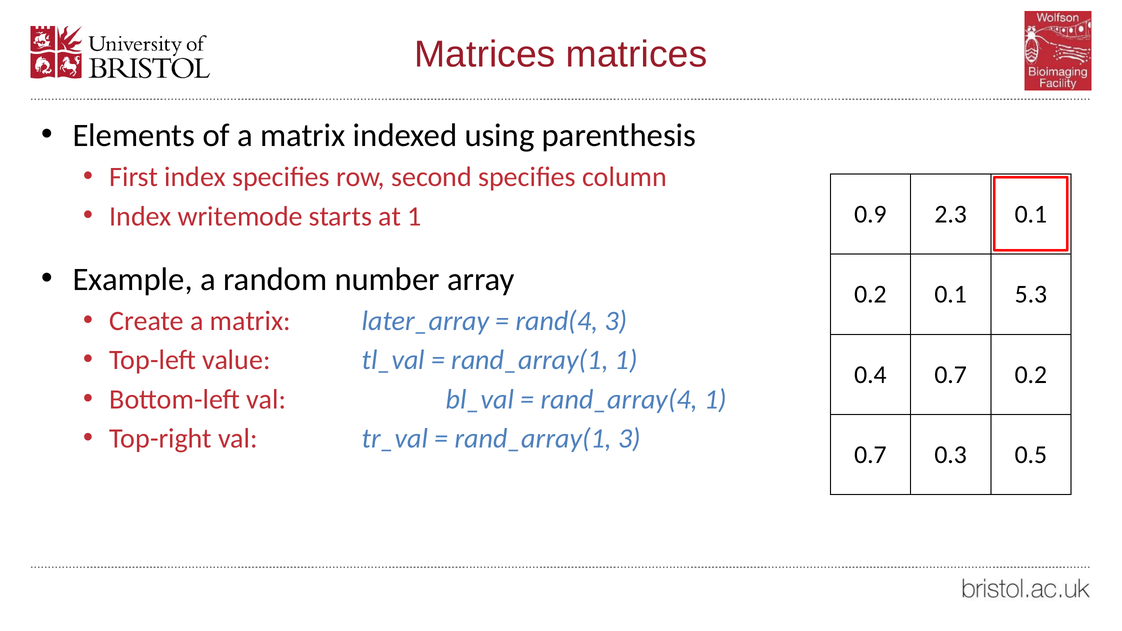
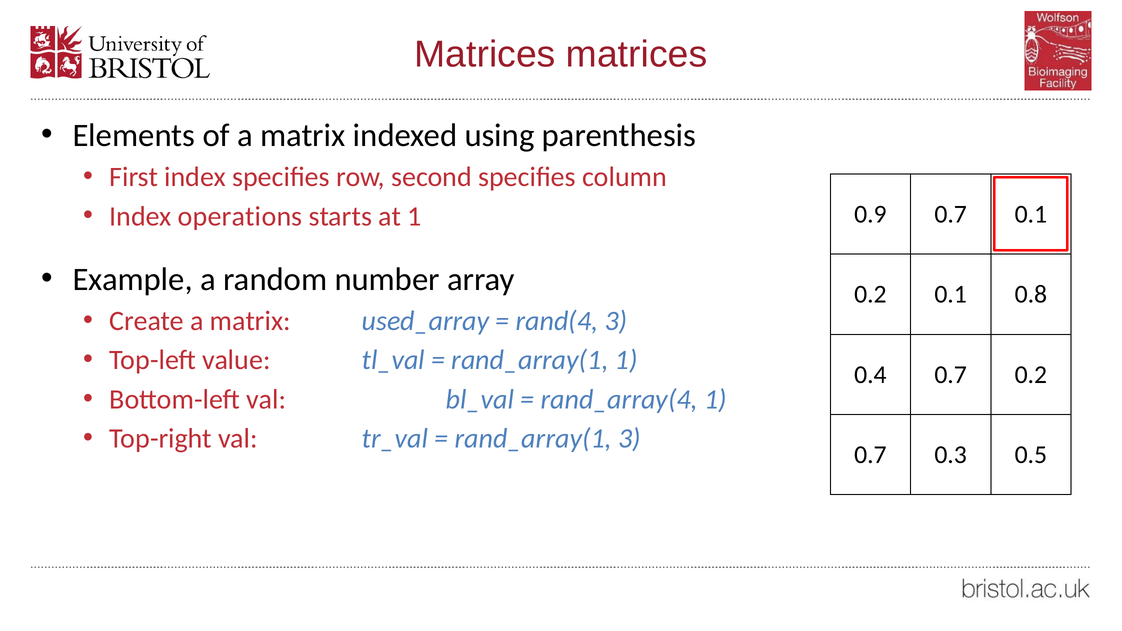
writemode: writemode -> operations (240, 216)
0.9 2.3: 2.3 -> 0.7 (951, 214)
5.3: 5.3 -> 0.8 (1031, 295)
later_array: later_array -> used_array (426, 321)
